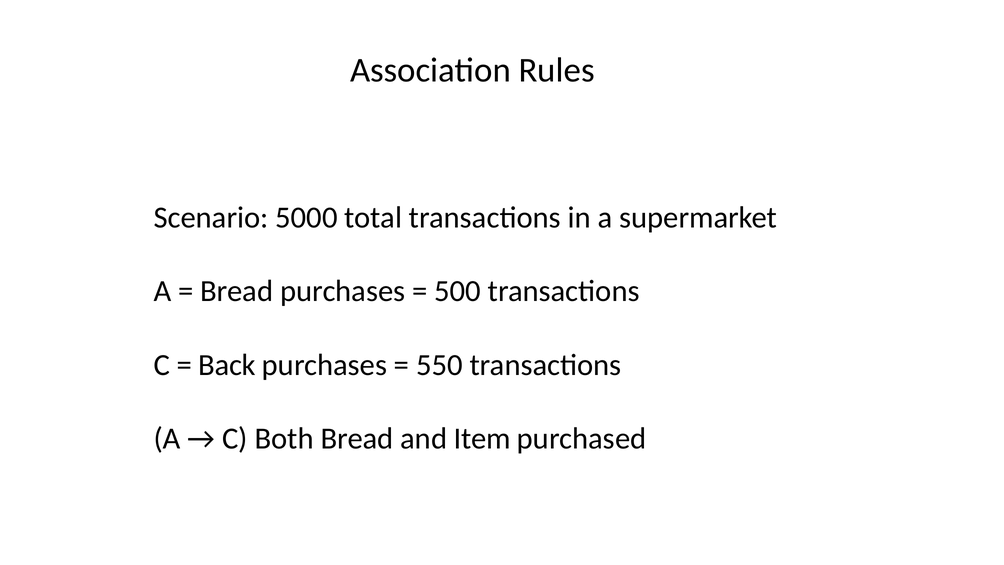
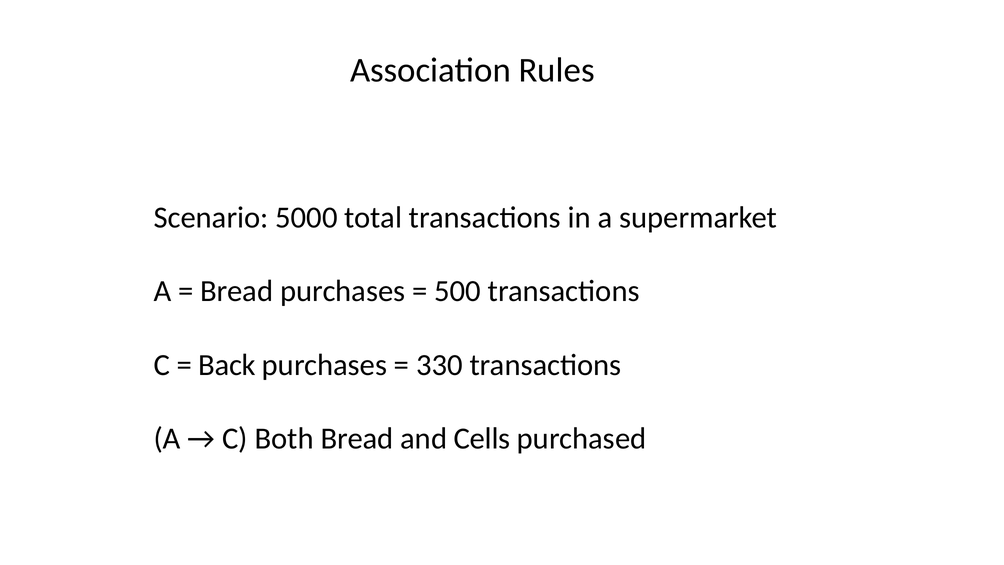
550: 550 -> 330 (439, 365)
Item: Item -> Cells (482, 438)
